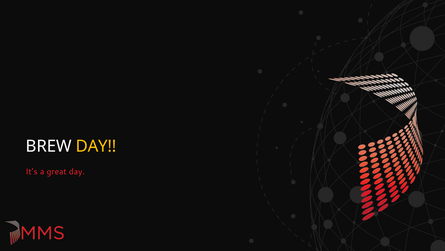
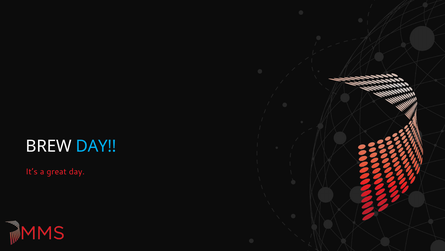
DAY colour: yellow -> light blue (96, 146)
